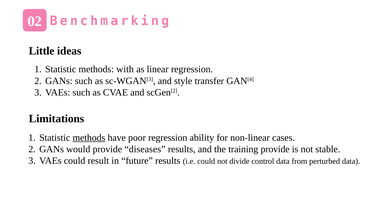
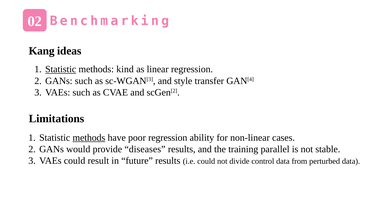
Little: Little -> Kang (42, 51)
Statistic underline: none -> present (61, 69)
with: with -> kind (125, 69)
training provide: provide -> parallel (275, 149)
